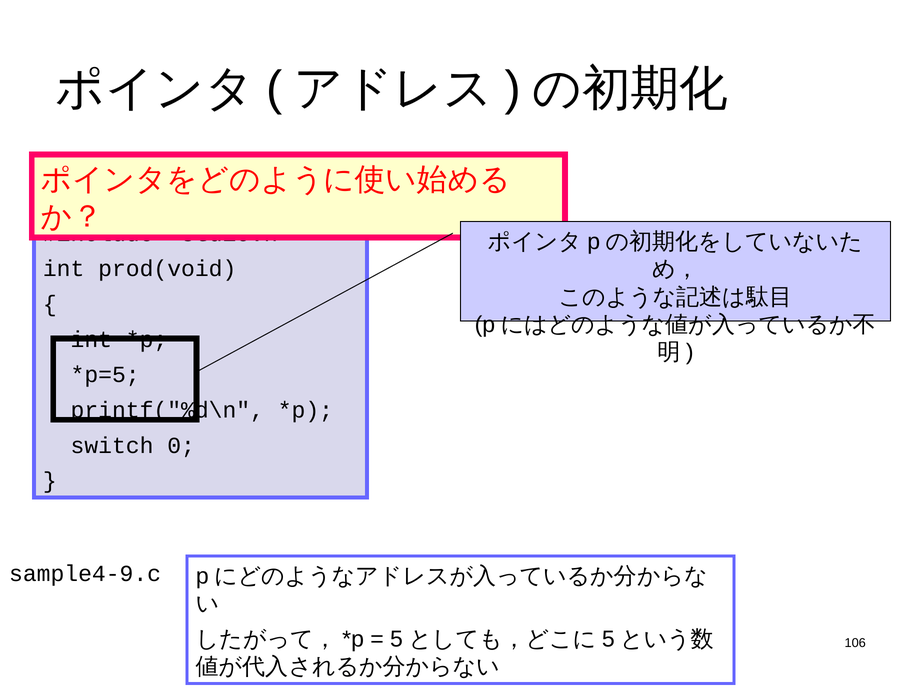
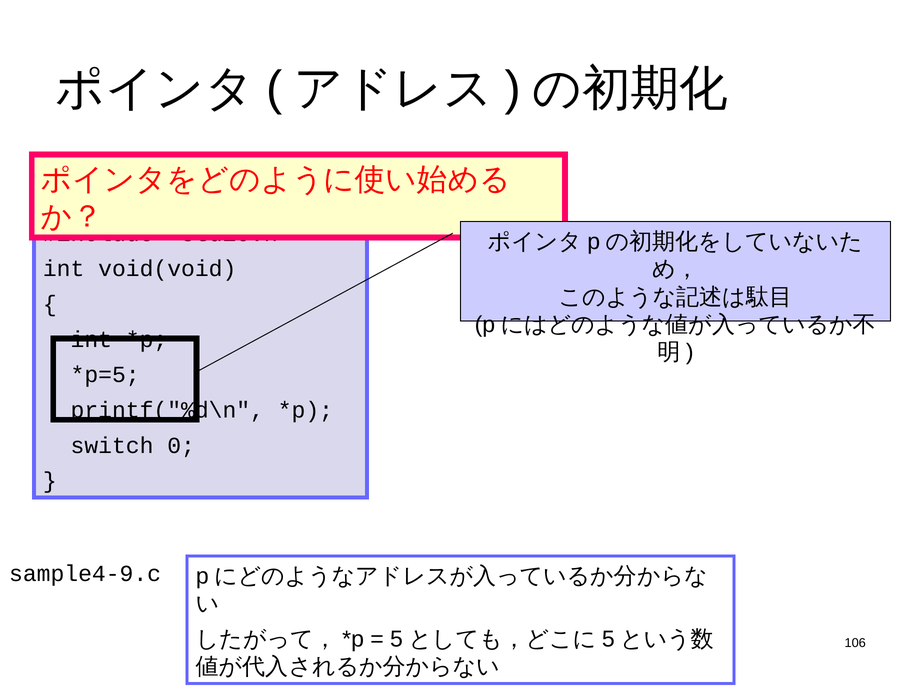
prod(void: prod(void -> void(void (167, 269)
